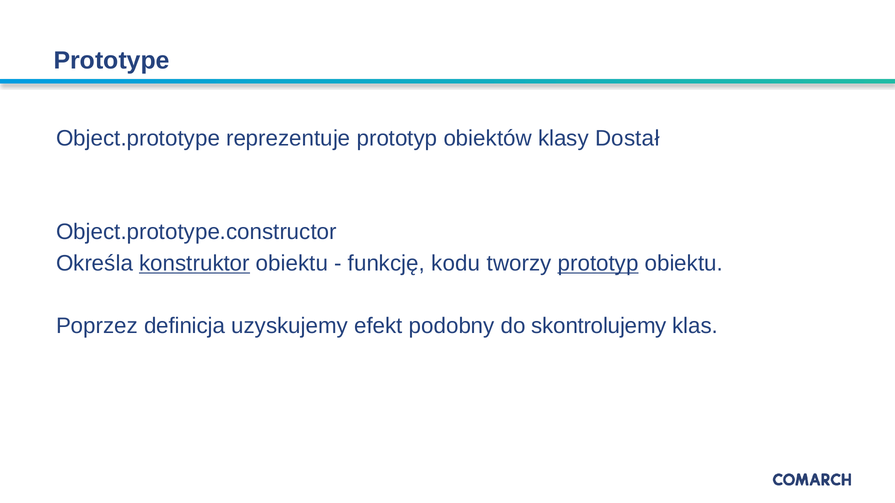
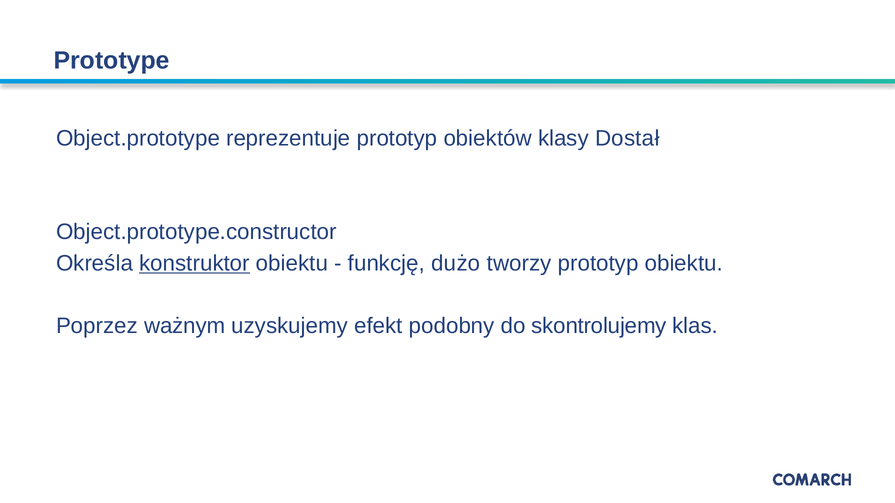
kodu: kodu -> dużo (456, 264)
prototyp underline: present -> none (598, 264)
definicja: definicja -> ważnym (185, 326)
